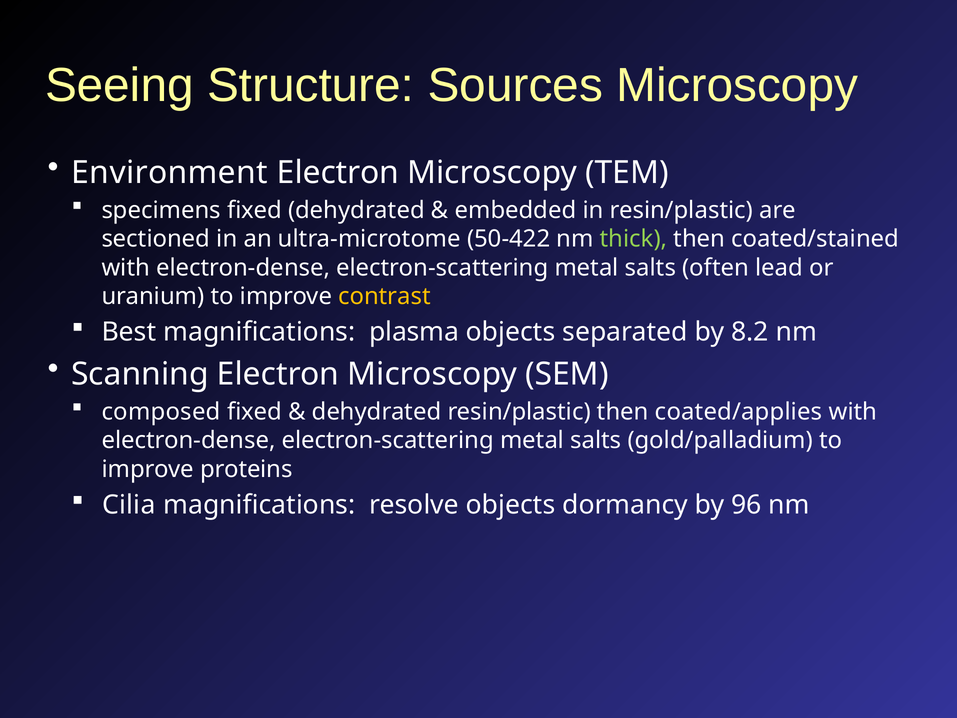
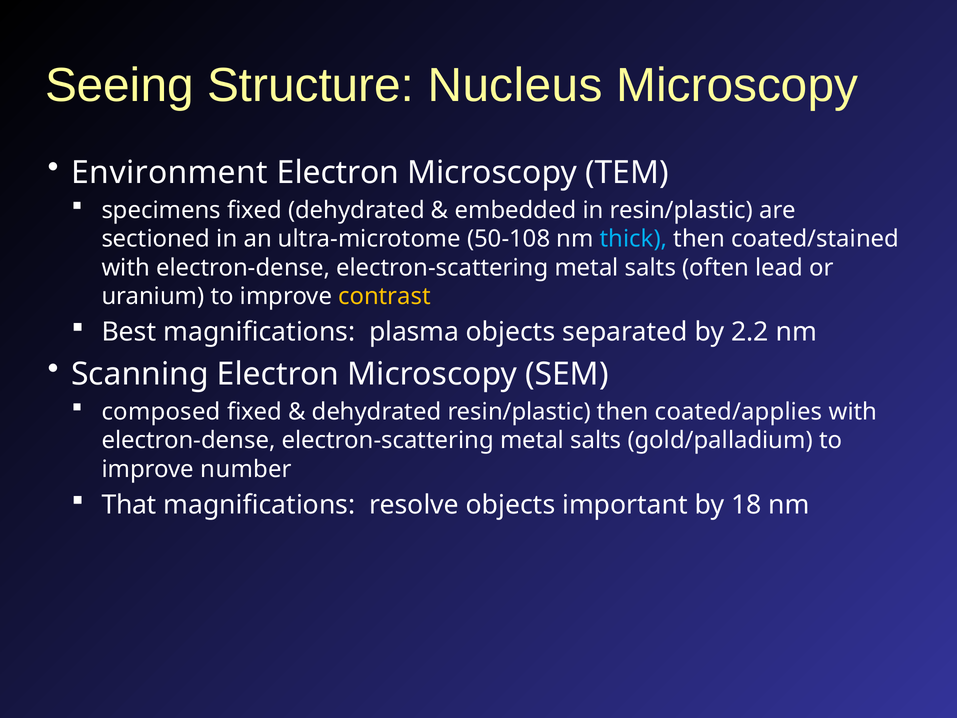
Sources: Sources -> Nucleus (515, 85)
50-422: 50-422 -> 50-108 (509, 239)
thick colour: light green -> light blue (634, 239)
8.2: 8.2 -> 2.2 (750, 332)
proteins: proteins -> number (246, 469)
Cilia: Cilia -> That (129, 505)
dormancy: dormancy -> important (625, 505)
96: 96 -> 18 (746, 505)
